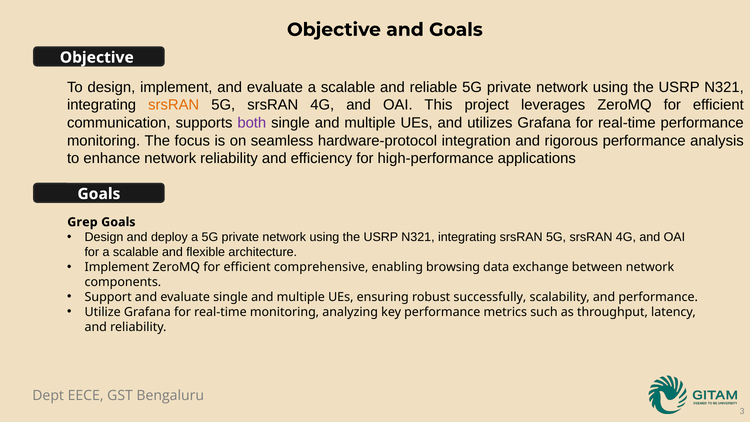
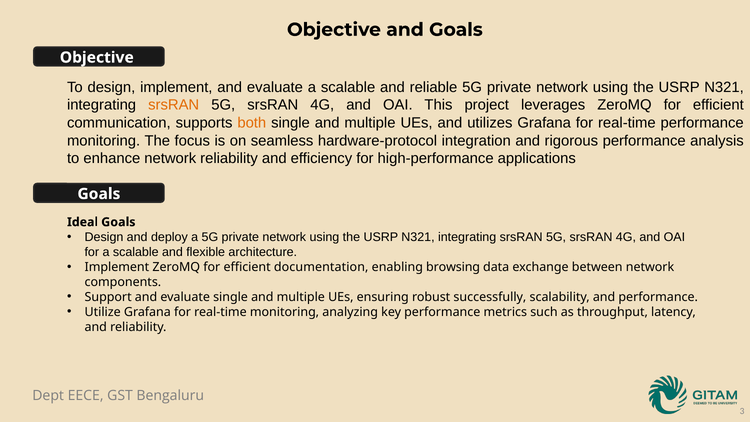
both colour: purple -> orange (252, 123)
Grep: Grep -> Ideal (83, 222)
comprehensive: comprehensive -> documentation (321, 267)
